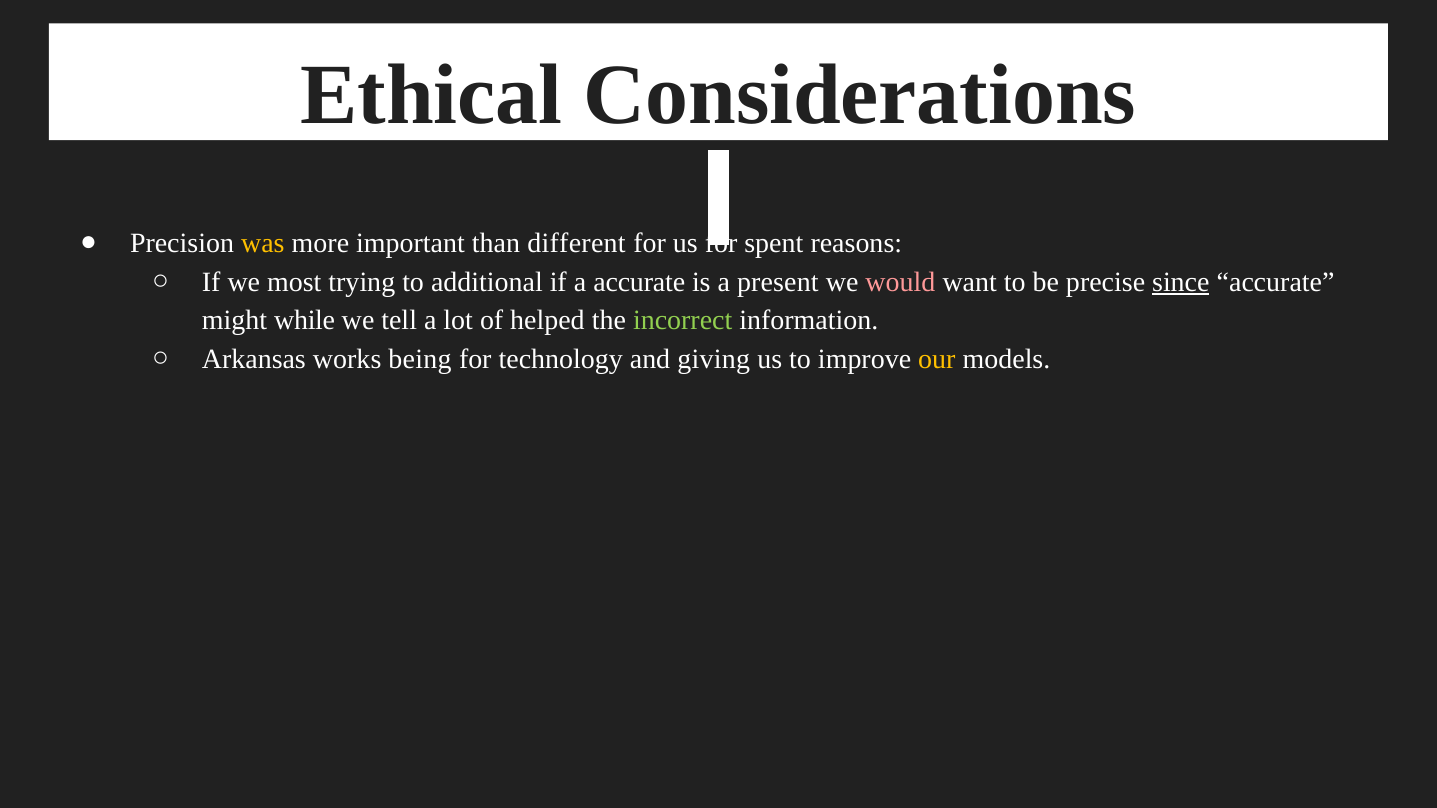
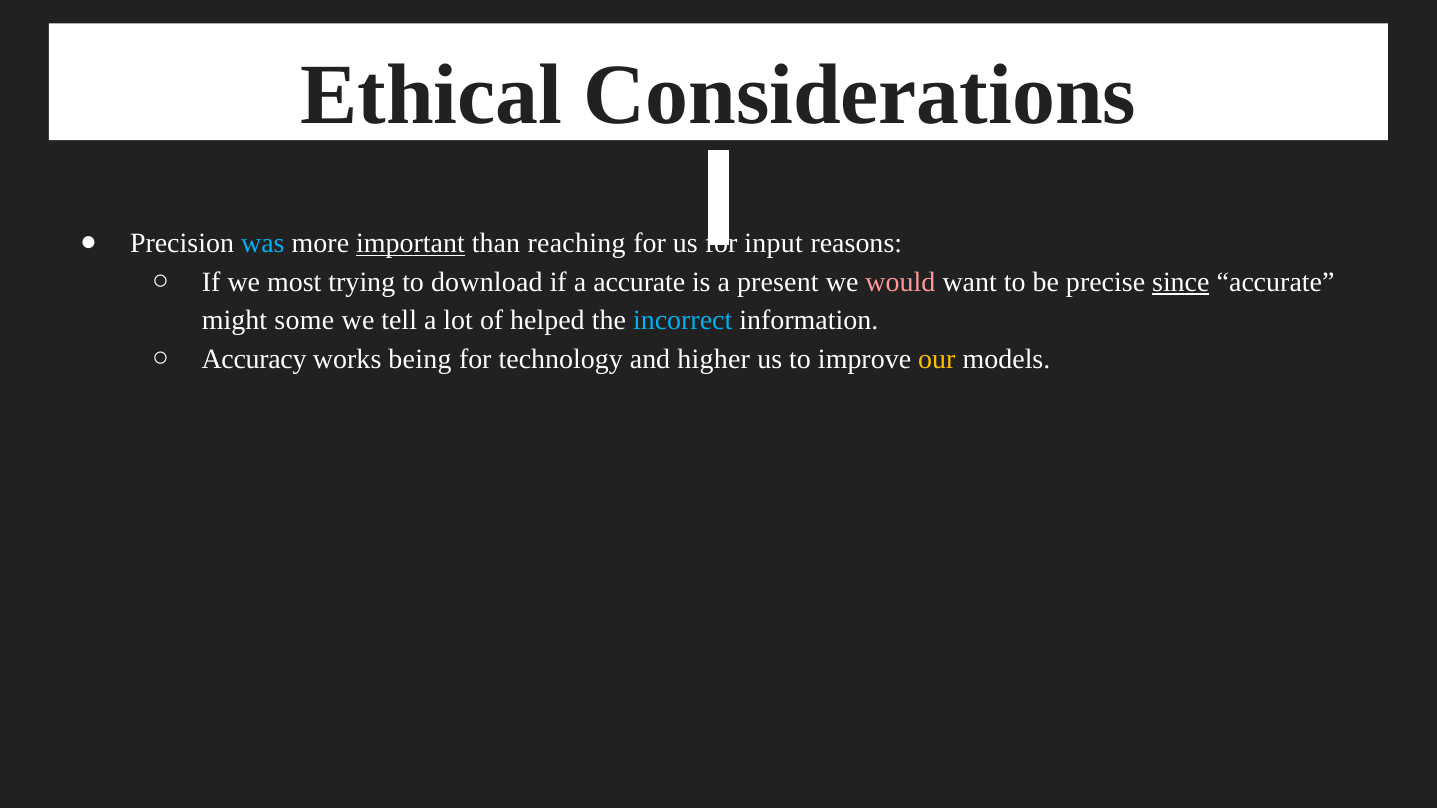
was colour: yellow -> light blue (263, 243)
important underline: none -> present (410, 243)
different: different -> reaching (577, 243)
spent: spent -> input (774, 243)
additional: additional -> download (487, 282)
while: while -> some (304, 321)
incorrect colour: light green -> light blue (683, 321)
Arkansas: Arkansas -> Accuracy (254, 359)
giving: giving -> higher (714, 359)
